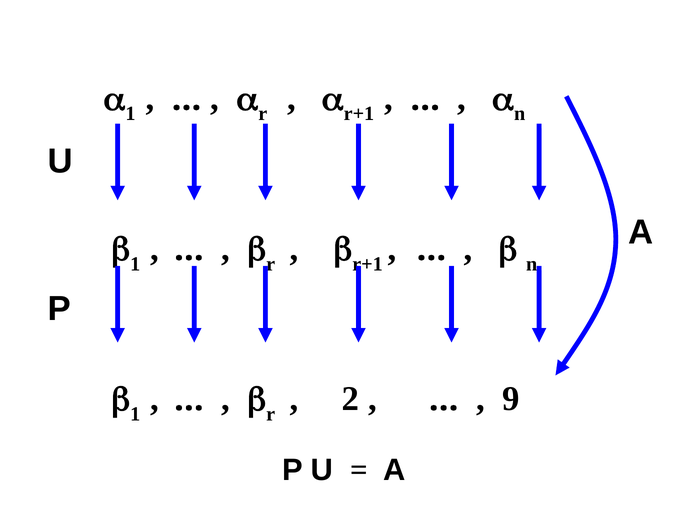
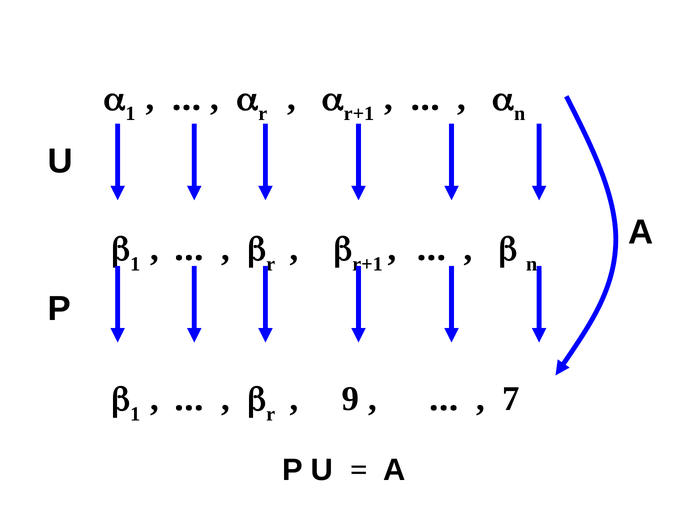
2: 2 -> 9 (351, 399)
9: 9 -> 7 (511, 399)
